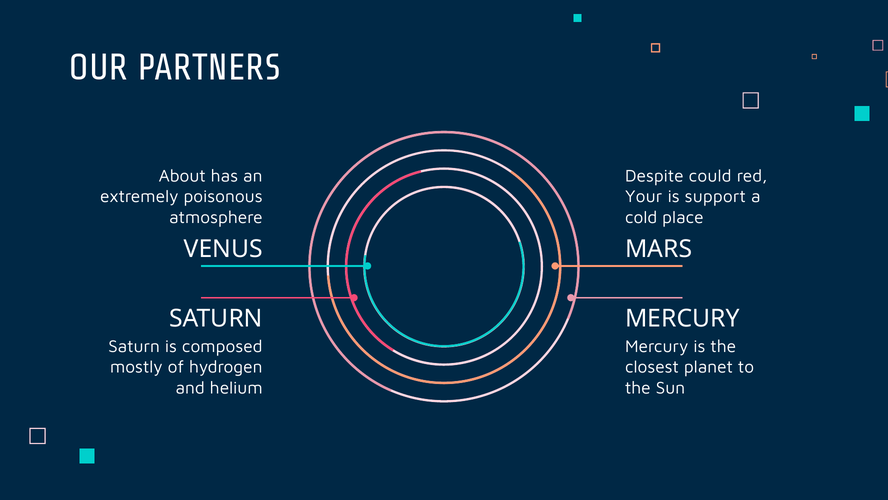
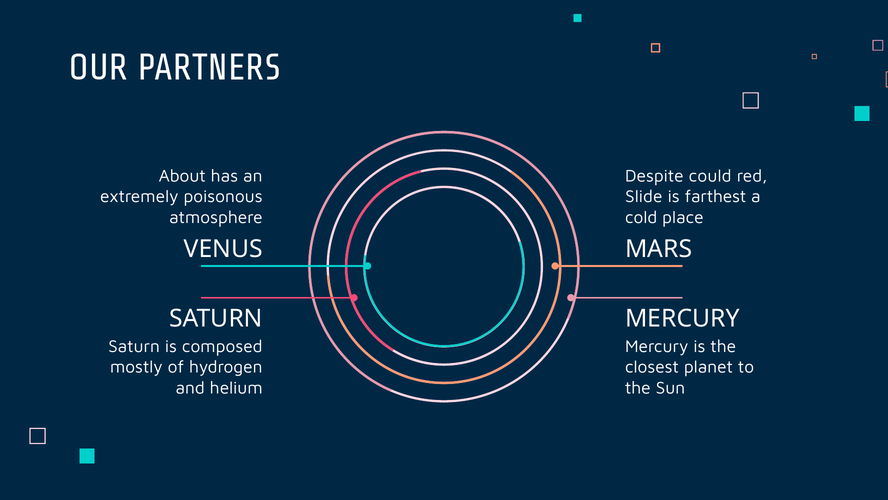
Your: Your -> Slide (644, 196)
support: support -> farthest (715, 196)
